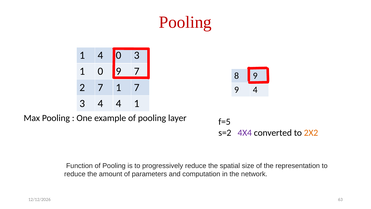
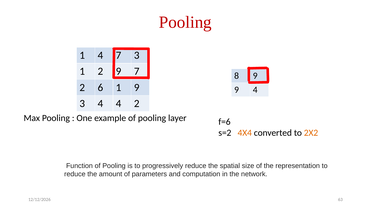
4 0: 0 -> 7 (119, 55)
1 0: 0 -> 2 (100, 71)
2 7: 7 -> 6 (100, 87)
1 7: 7 -> 9 (137, 87)
4 1: 1 -> 2 (137, 103)
f=5: f=5 -> f=6 (224, 122)
4X4 colour: purple -> orange (245, 133)
